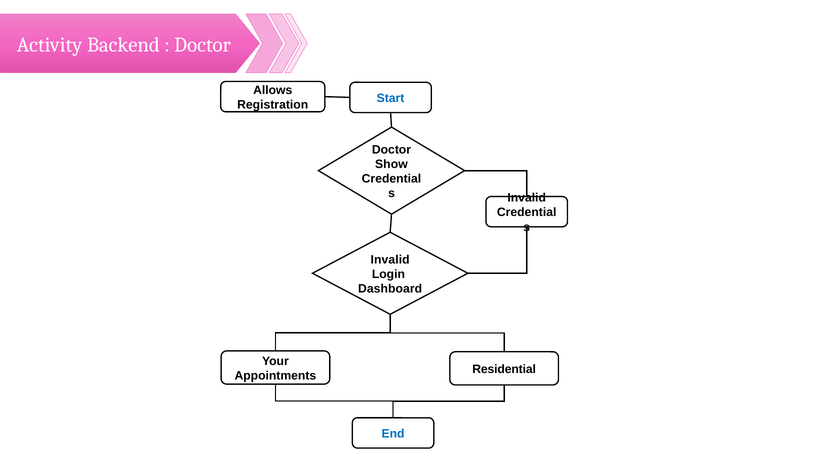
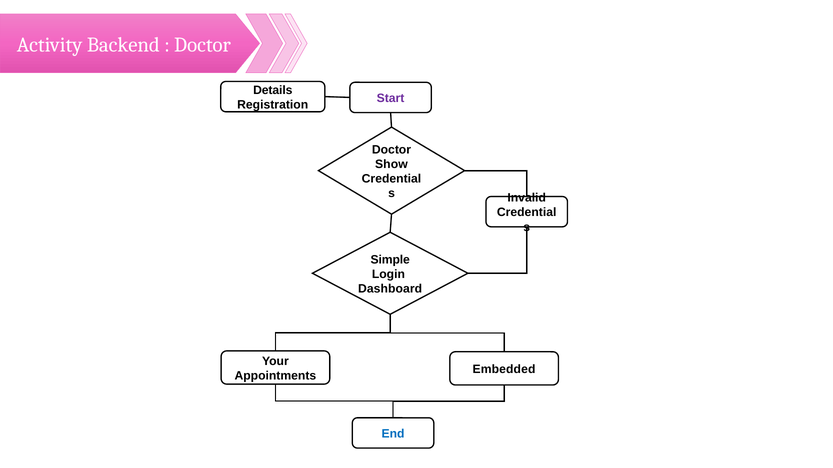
Allows: Allows -> Details (273, 90)
Start colour: blue -> purple (391, 98)
Invalid: Invalid -> Simple (390, 260)
Residential: Residential -> Embedded (504, 370)
